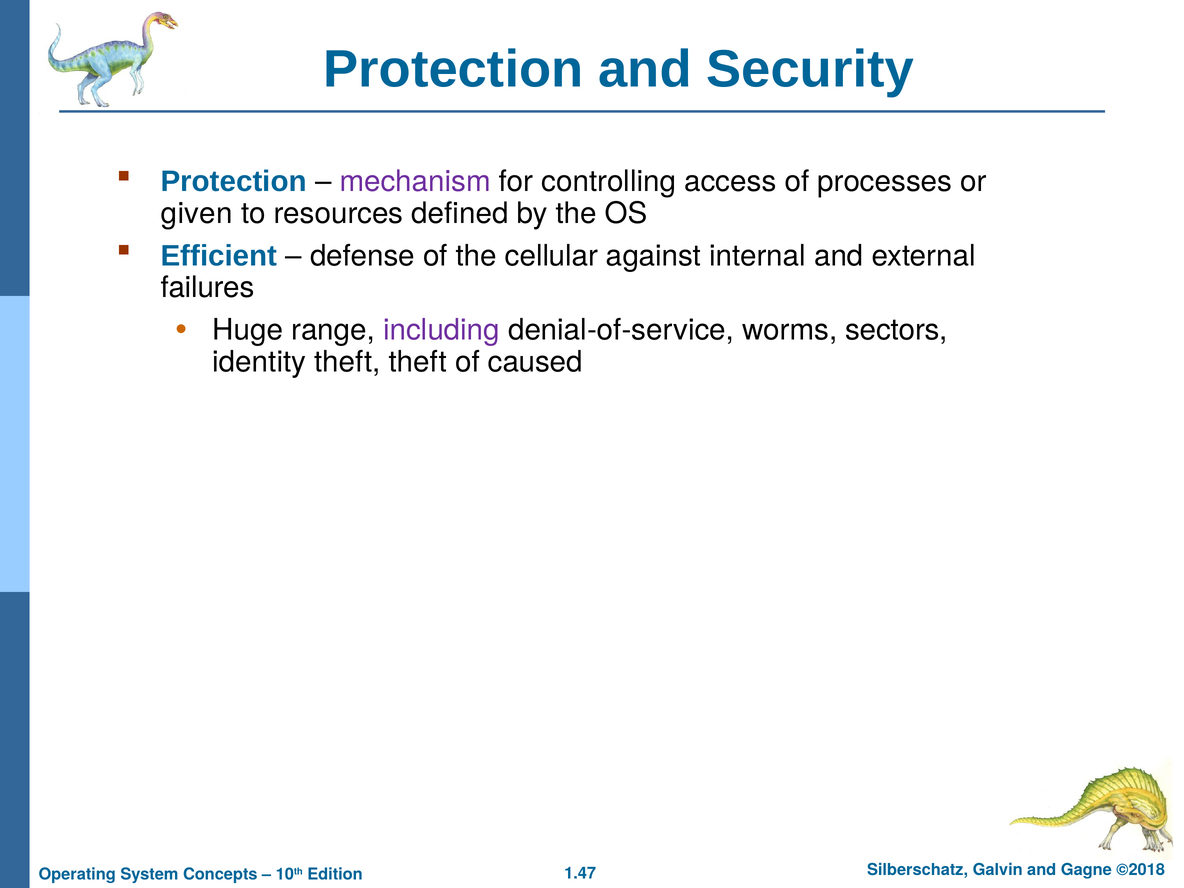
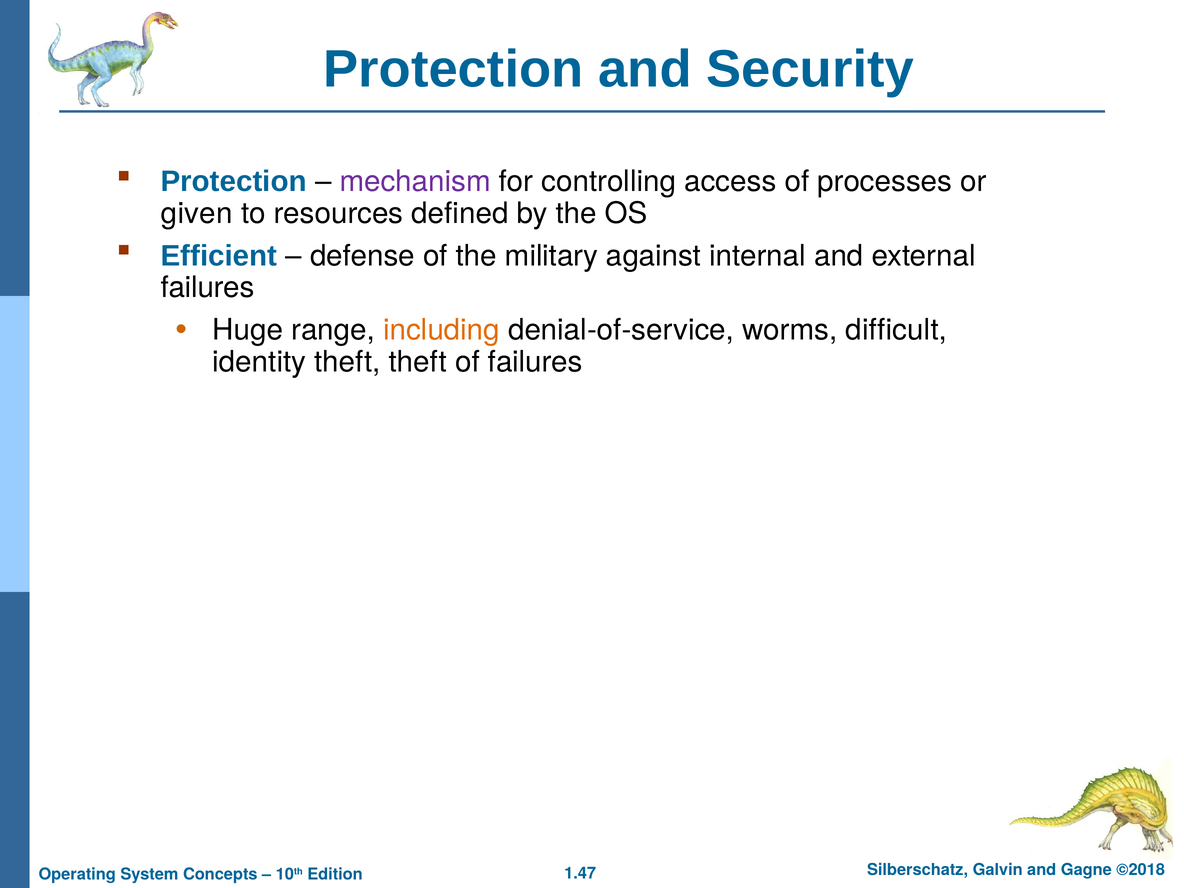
cellular: cellular -> military (551, 256)
including colour: purple -> orange (442, 330)
sectors: sectors -> difficult (896, 330)
of caused: caused -> failures (535, 362)
